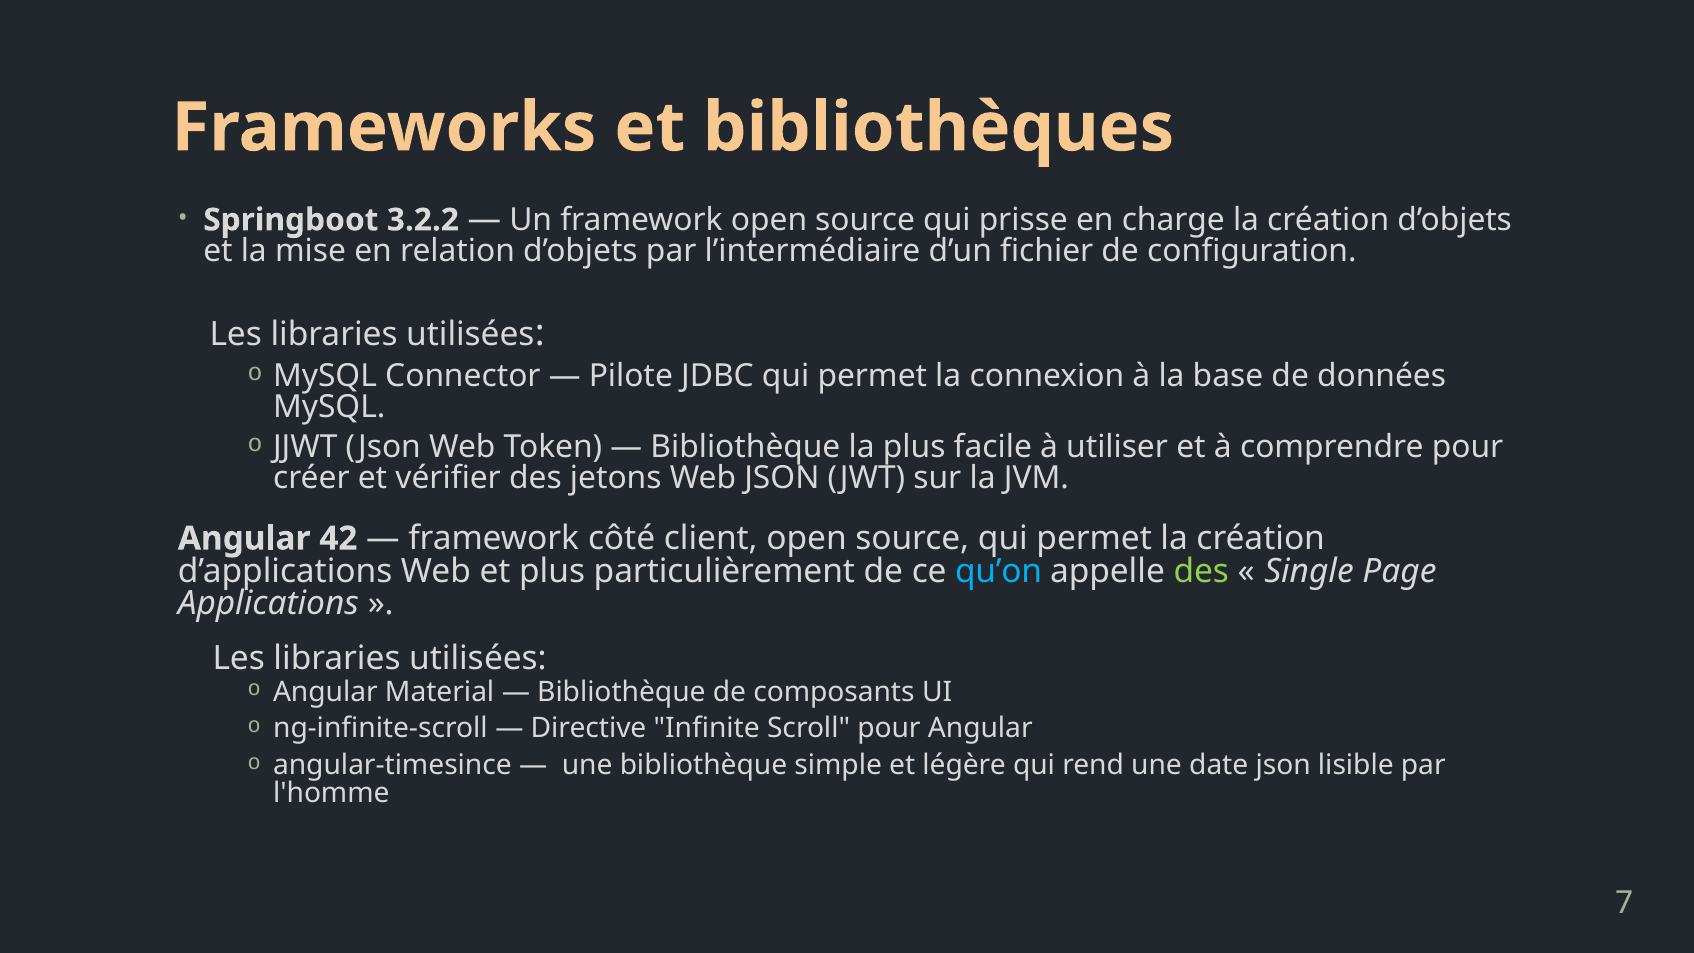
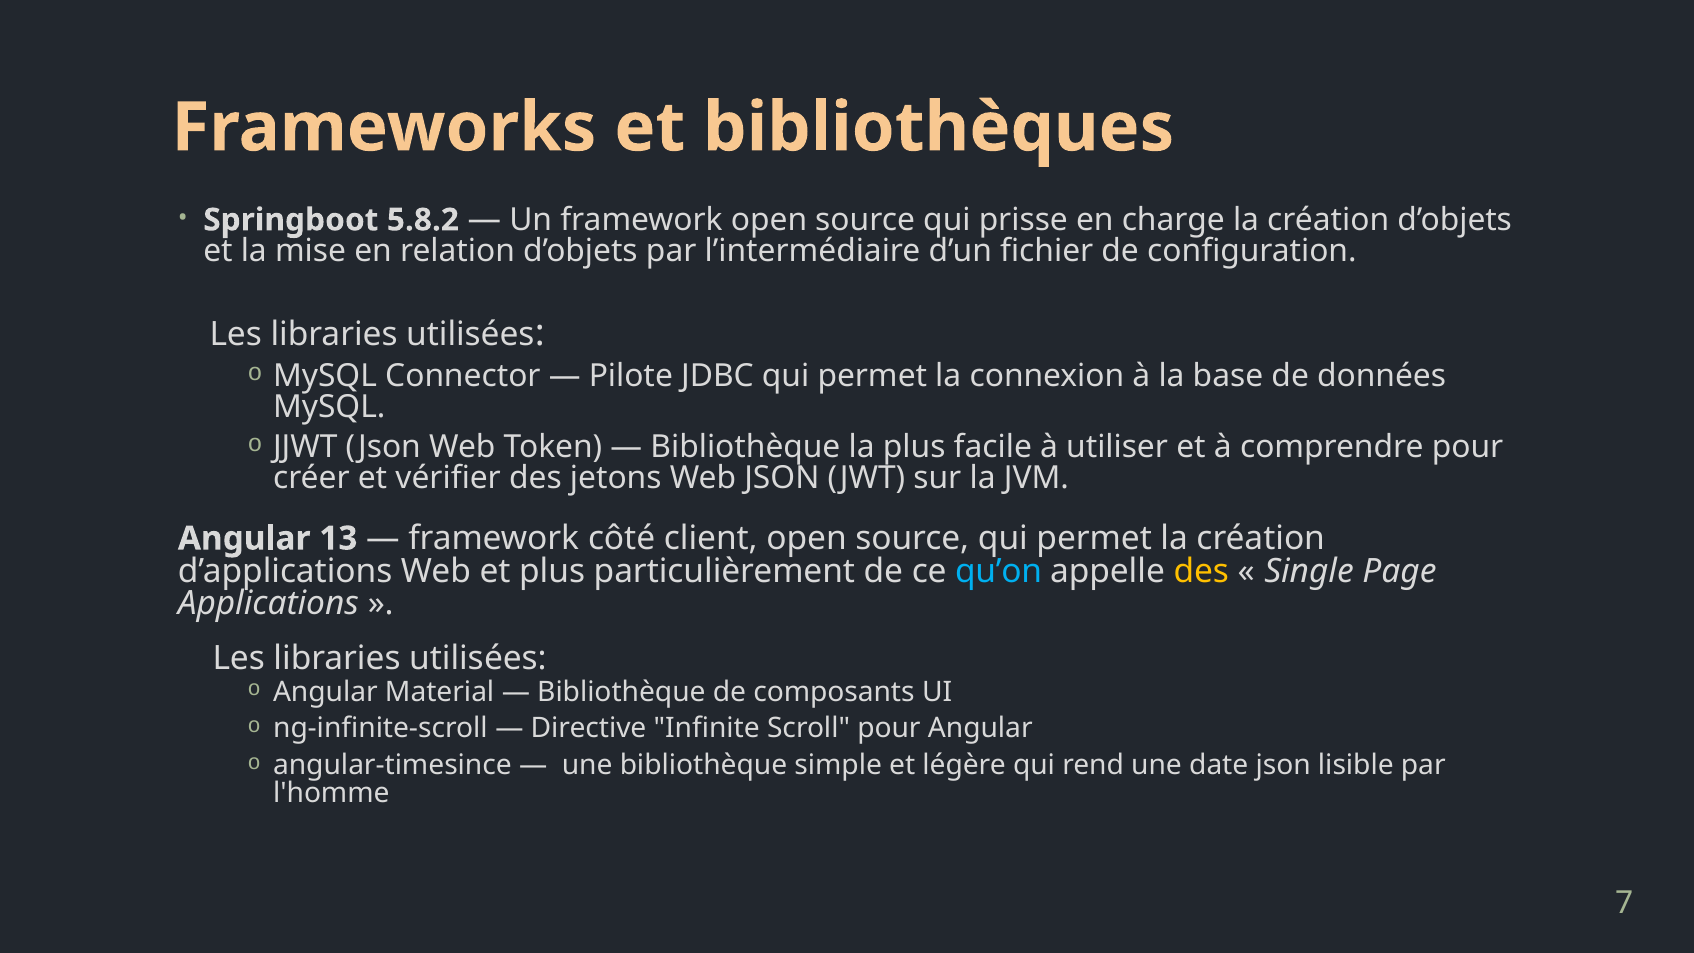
3.2.2: 3.2.2 -> 5.8.2 (423, 220)
42: 42 -> 13 (338, 538)
des colour: light green -> yellow (1201, 571)
